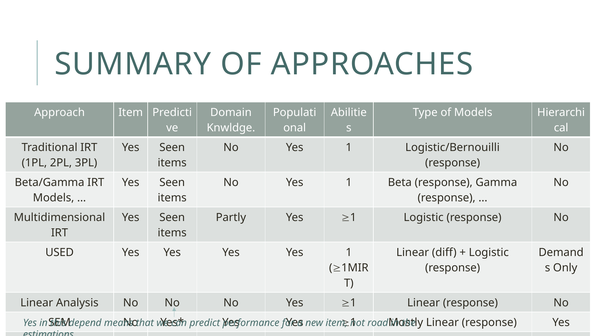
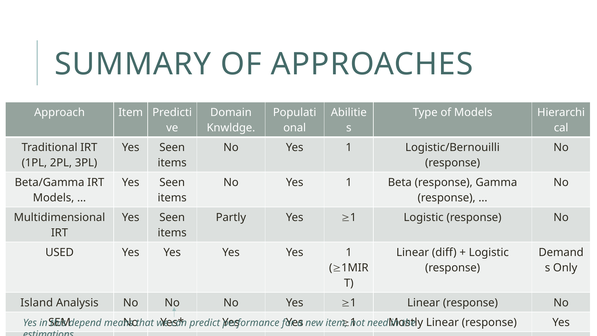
Linear: Linear -> Island (37, 303)
road: road -> need (378, 323)
